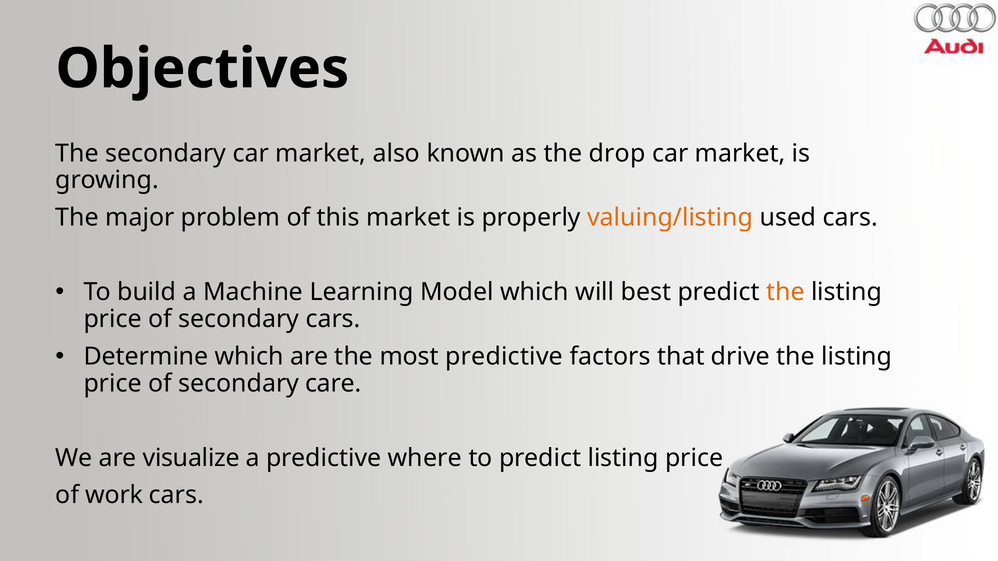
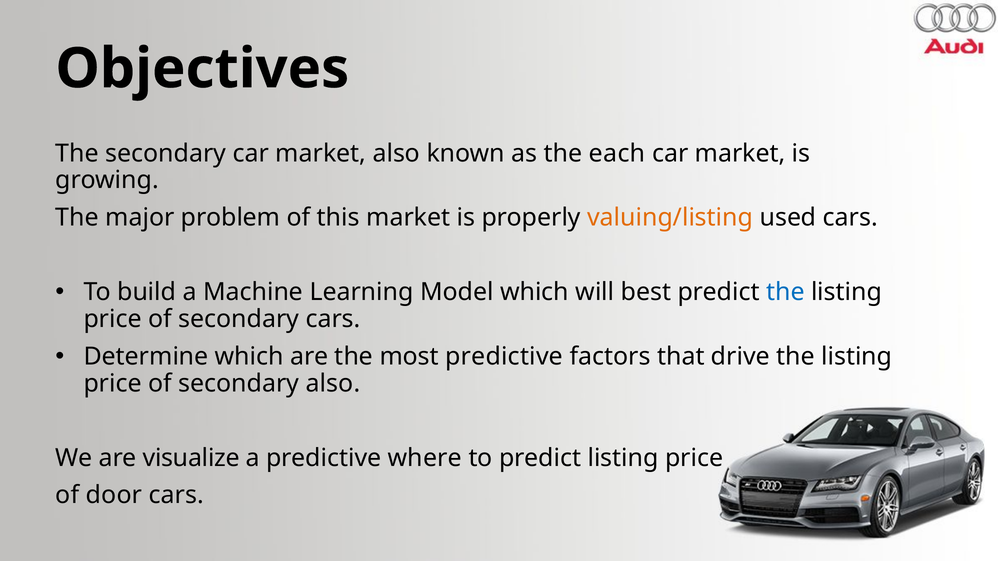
drop: drop -> each (617, 153)
the colour: orange -> blue (785, 292)
secondary care: care -> also (333, 384)
work: work -> door (114, 496)
